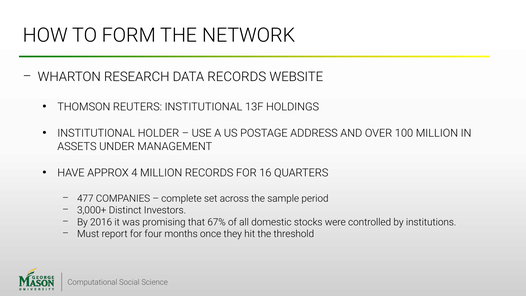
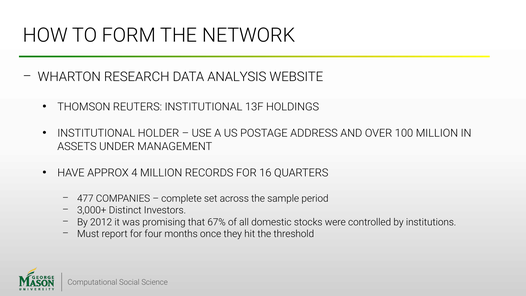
DATA RECORDS: RECORDS -> ANALYSIS (237, 77)
2016: 2016 -> 2012 (101, 222)
